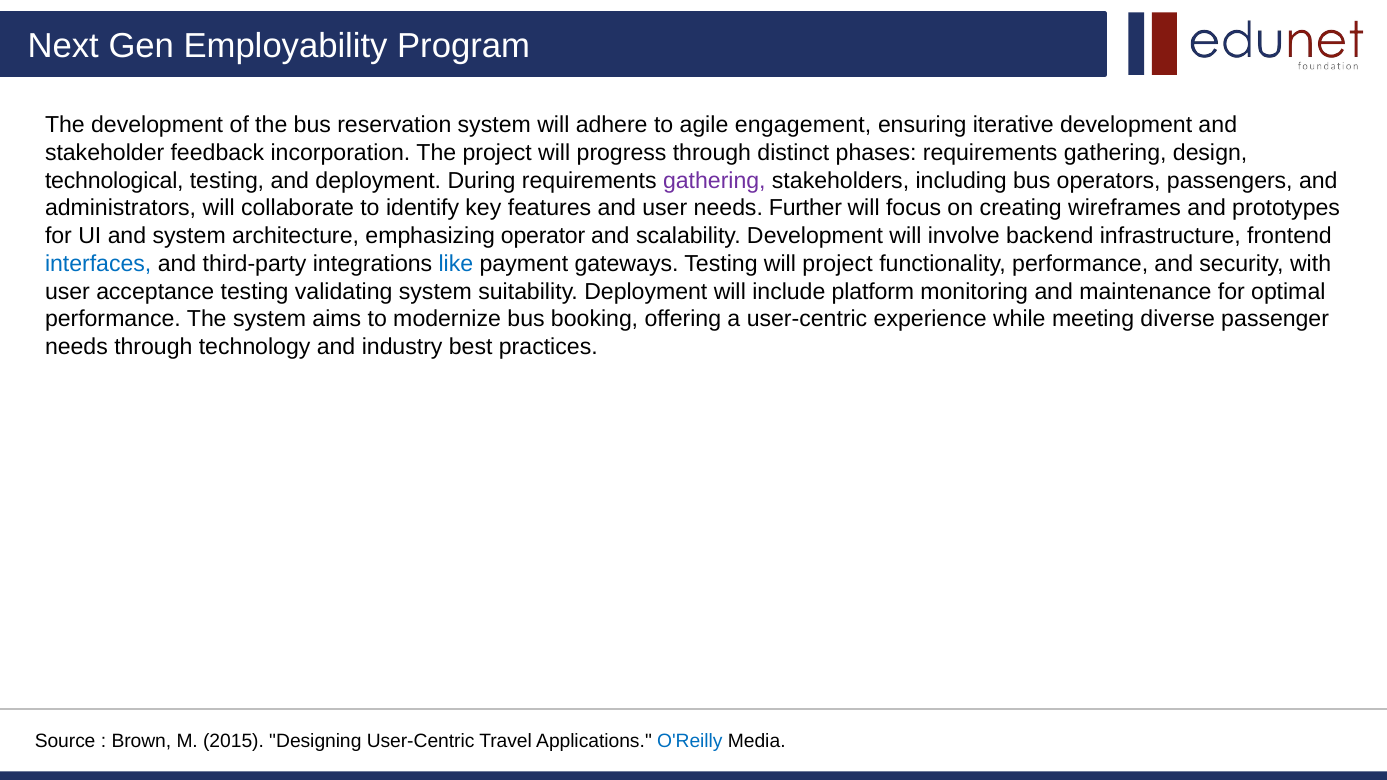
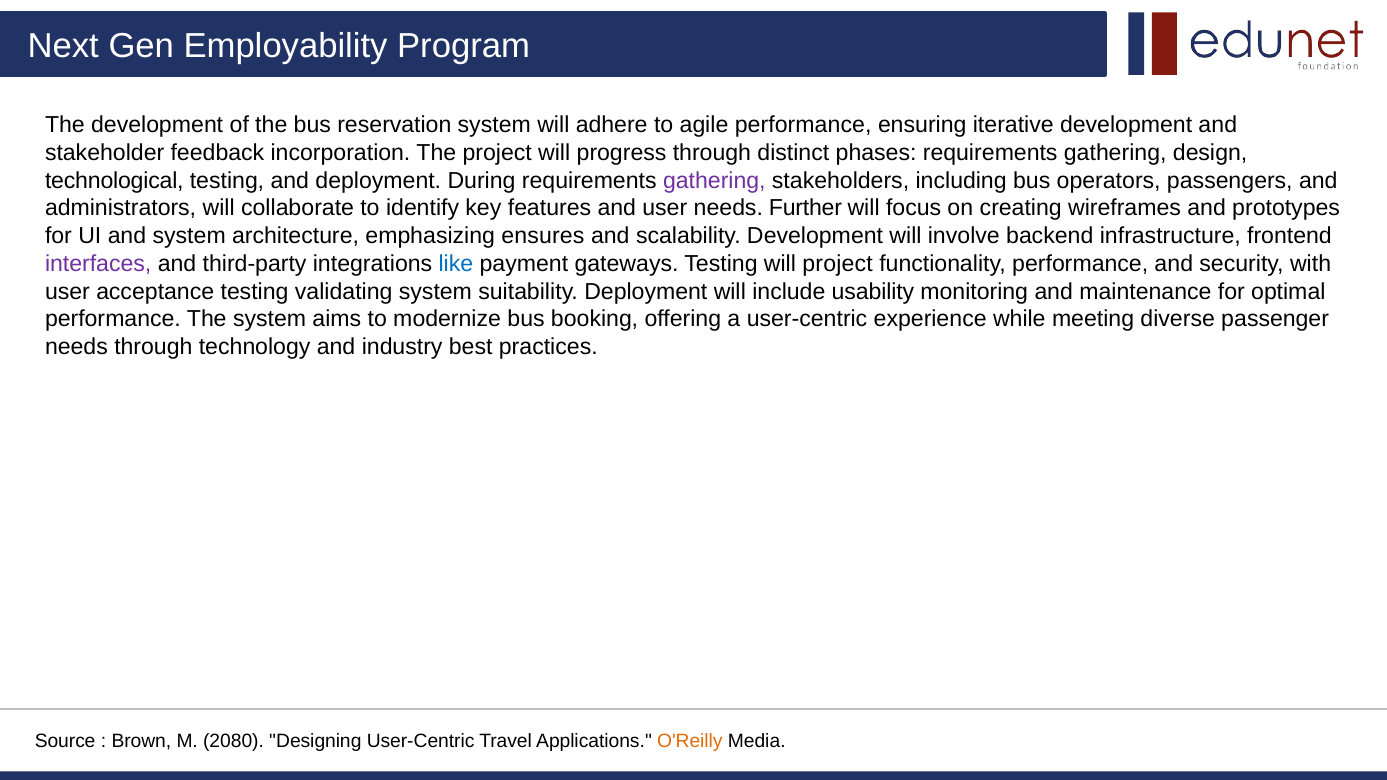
agile engagement: engagement -> performance (803, 125)
operator: operator -> ensures (543, 236)
interfaces colour: blue -> purple (98, 264)
platform: platform -> usability (873, 292)
2015: 2015 -> 2080 (234, 742)
O'Reilly colour: blue -> orange (690, 742)
